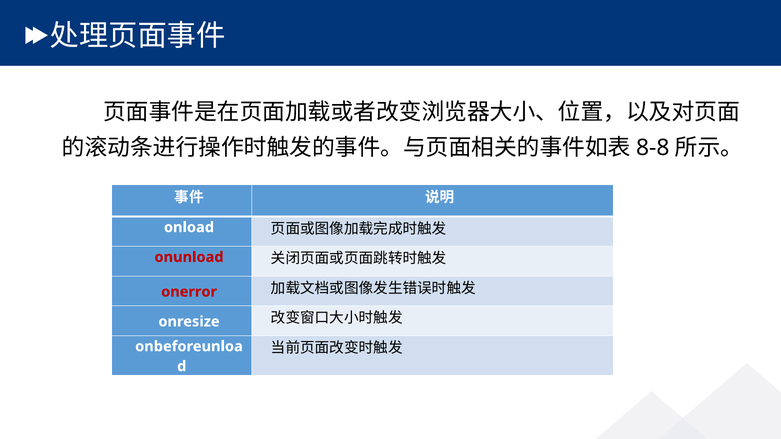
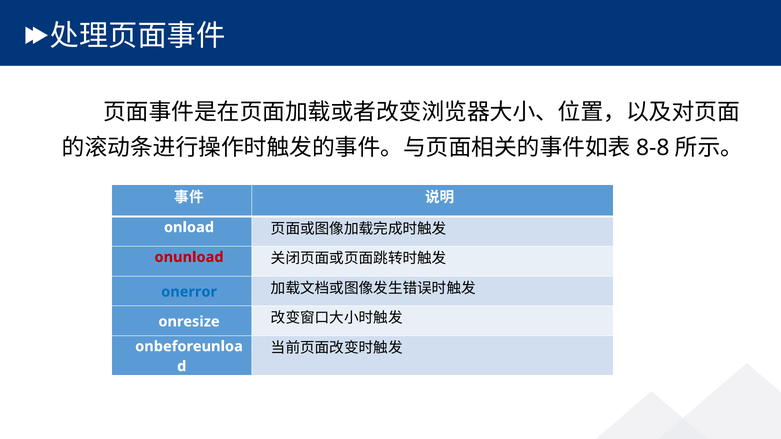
onerror colour: red -> blue (189, 292)
